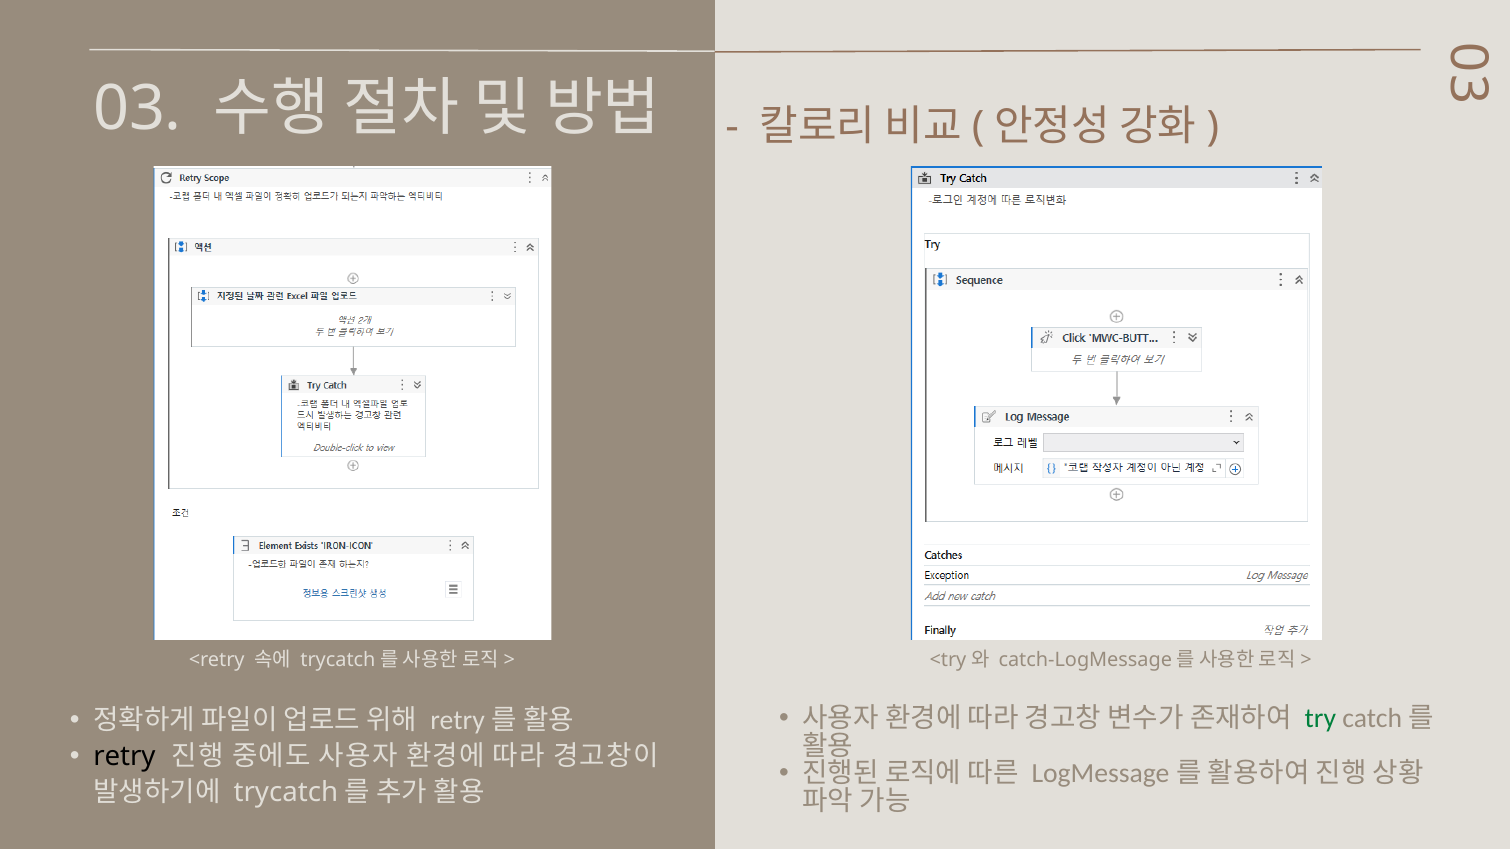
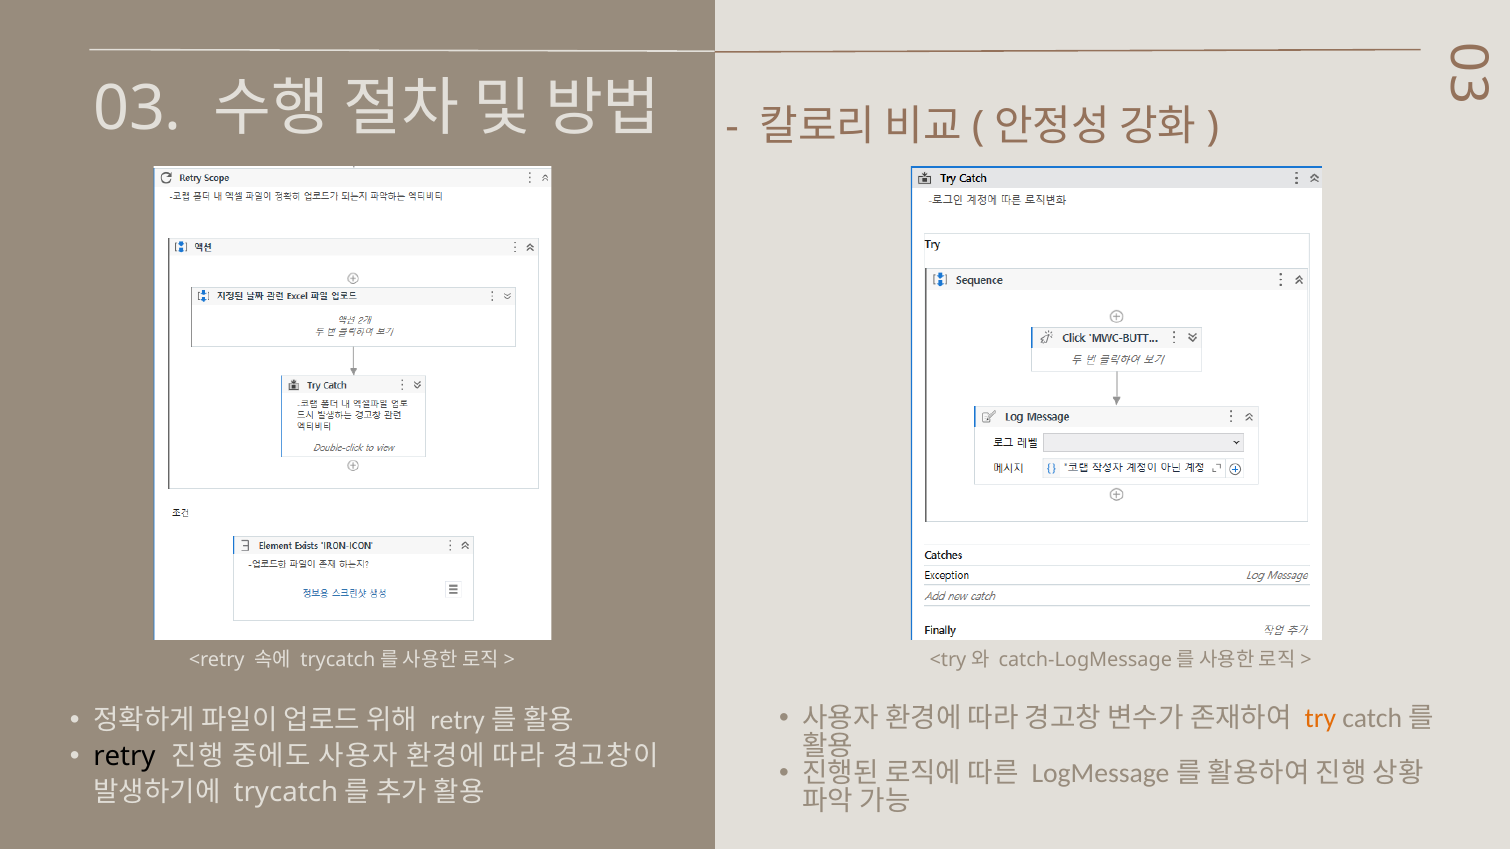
try colour: green -> orange (1320, 719)
